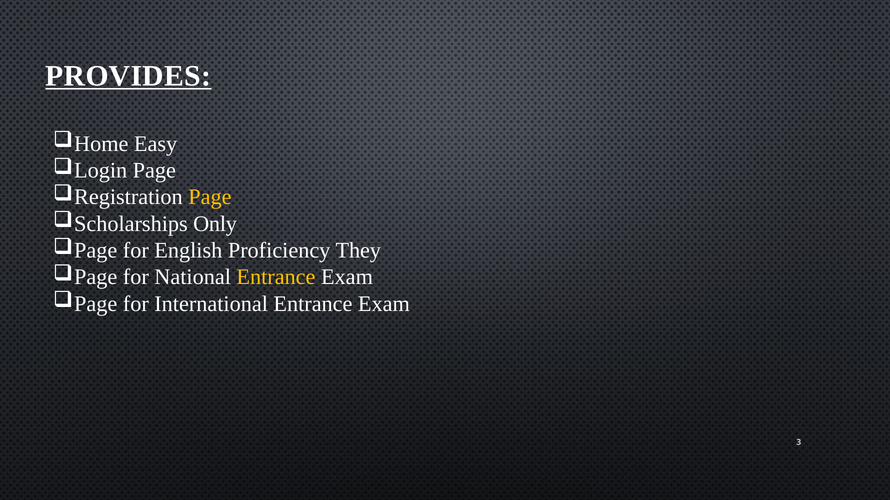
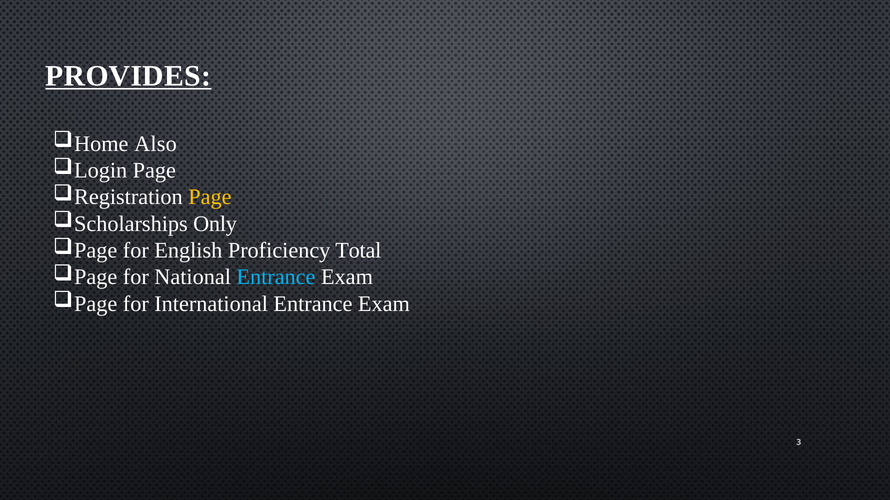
Easy: Easy -> Also (155, 144)
They: They -> Total (358, 251)
Entrance colour: yellow -> light blue (276, 277)
